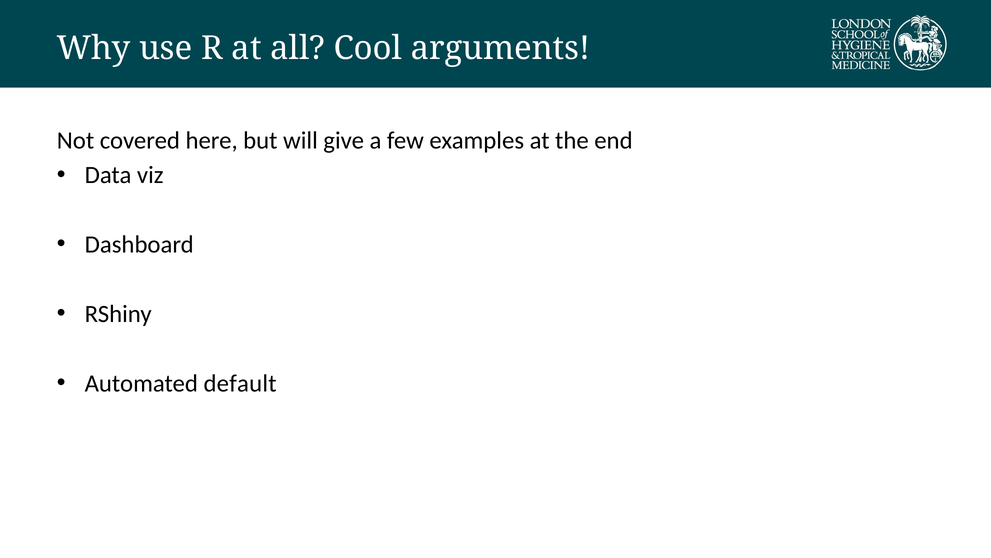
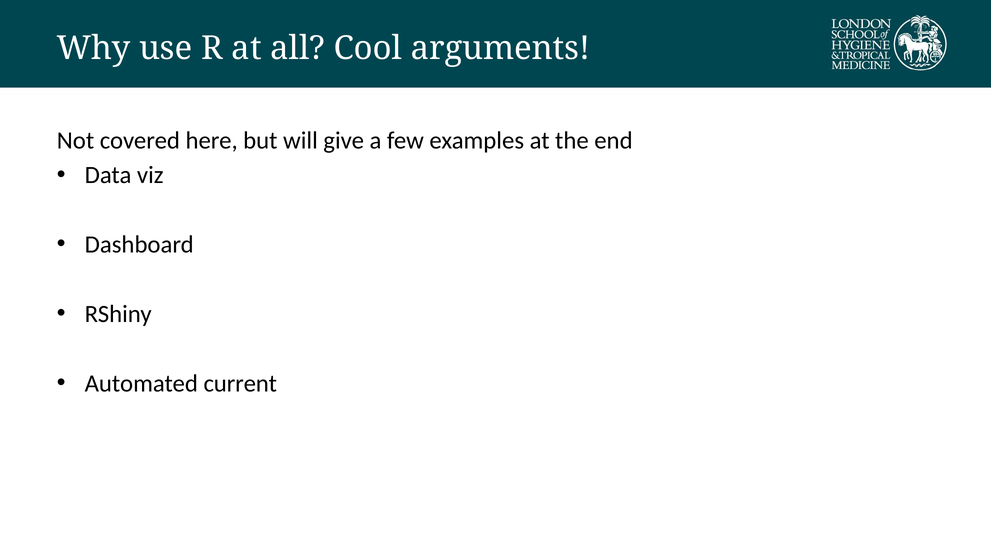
default: default -> current (240, 383)
